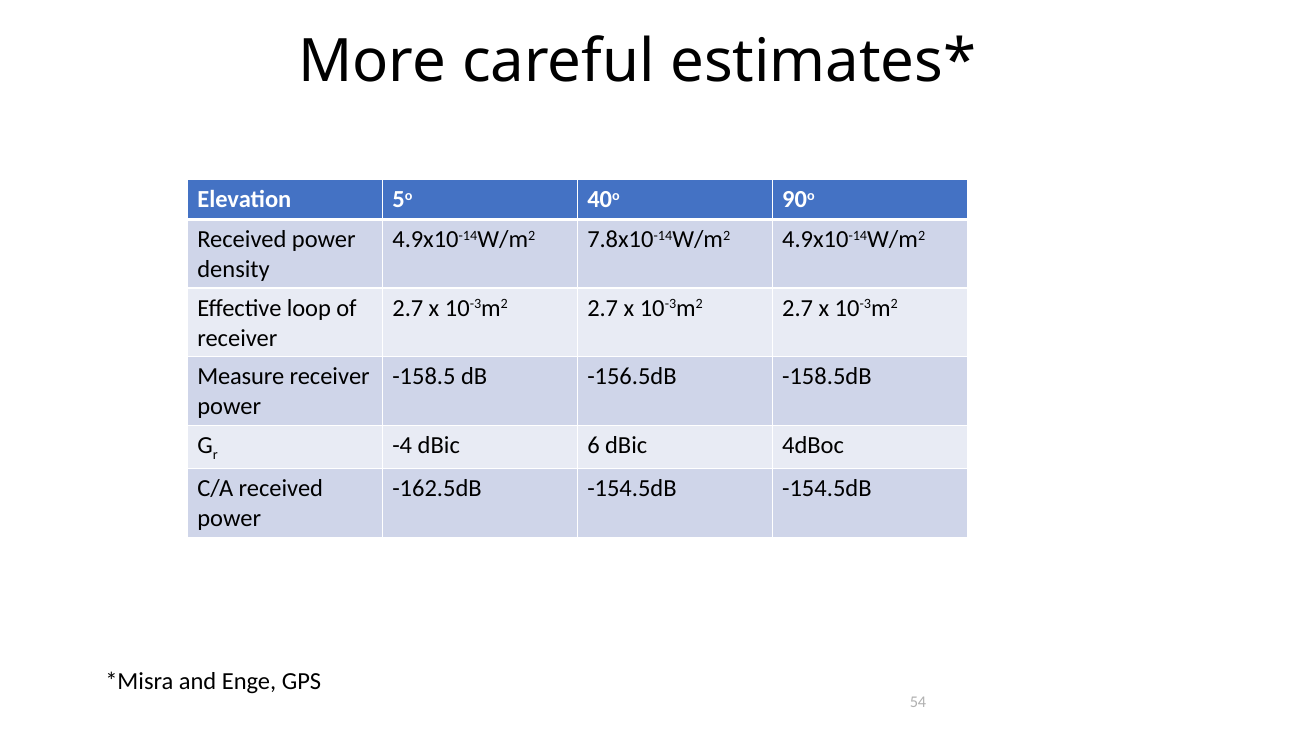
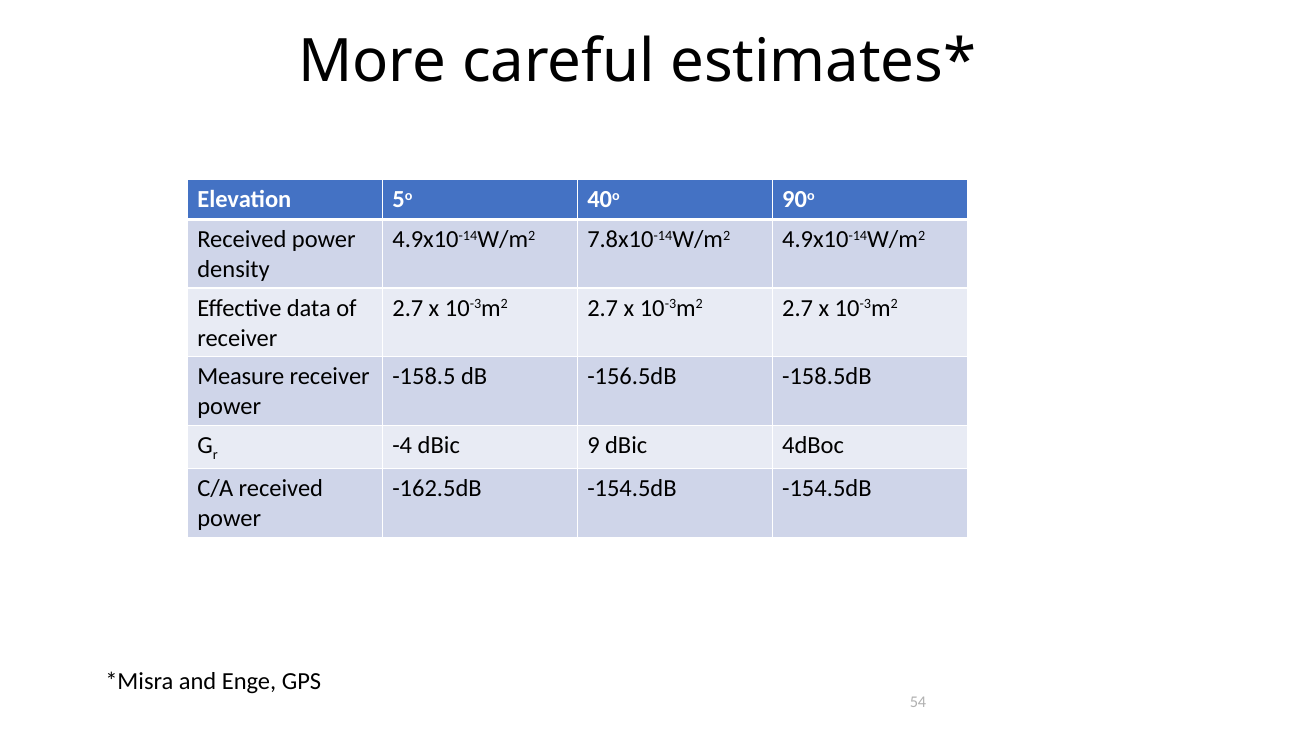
loop: loop -> data (309, 308)
6: 6 -> 9 (593, 446)
